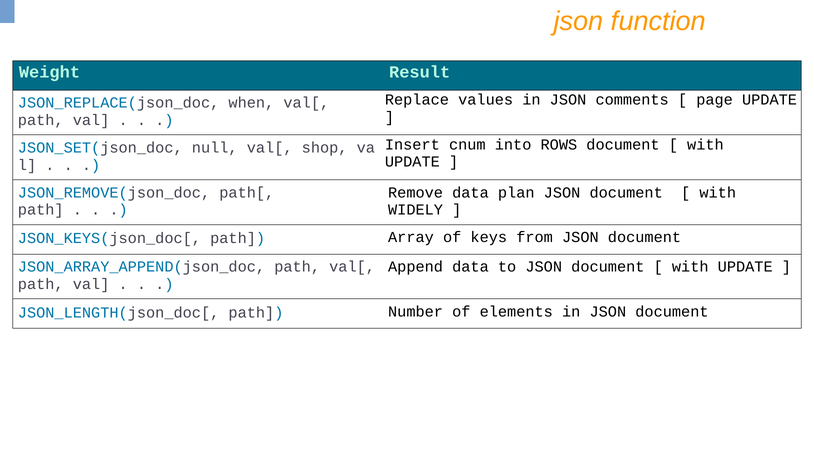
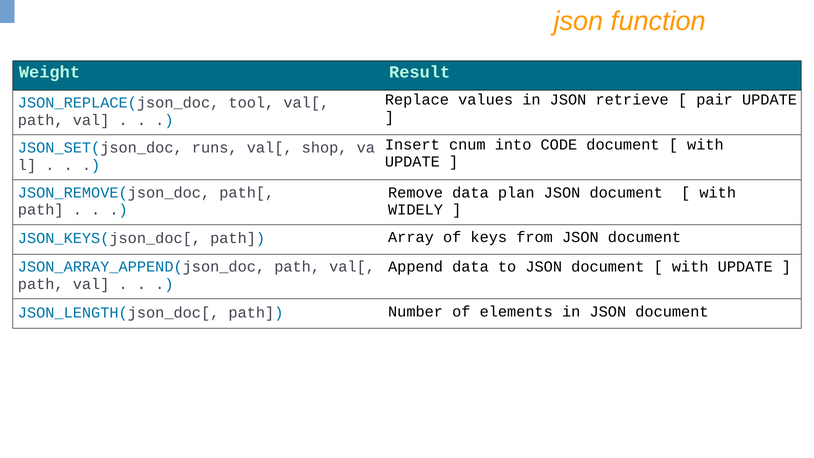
comments: comments -> retrieve (632, 100)
page: page -> pair (715, 100)
when: when -> tool (251, 103)
ROWS: ROWS -> CODE (559, 145)
null: null -> runs (215, 148)
